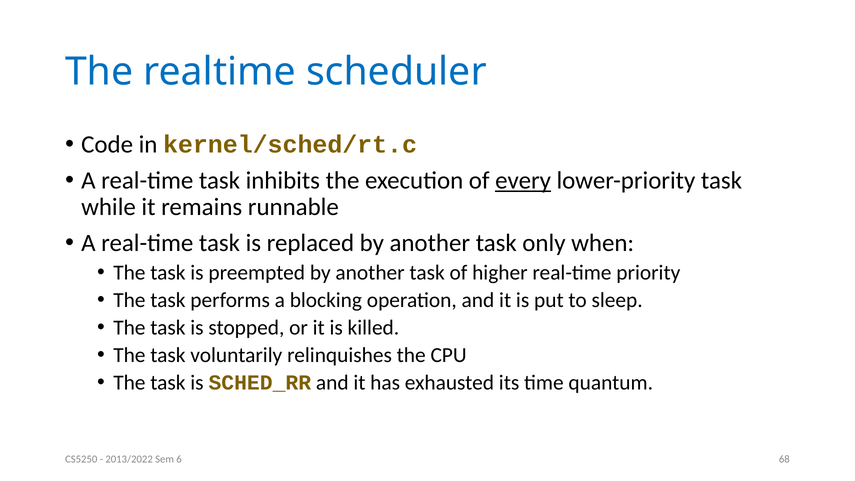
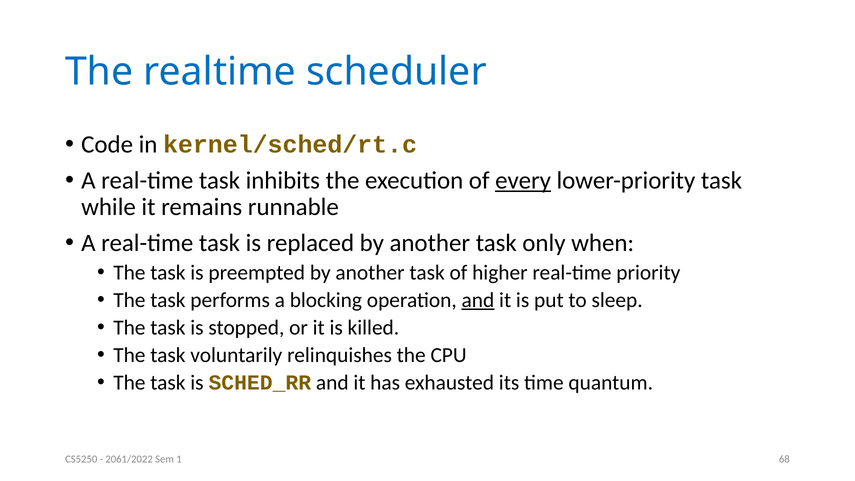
and underline: none -> present (478, 300)
2013/2022: 2013/2022 -> 2061/2022 (129, 459)
6: 6 -> 1 (179, 459)
